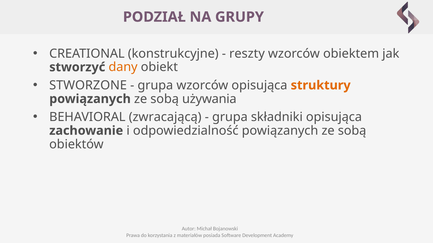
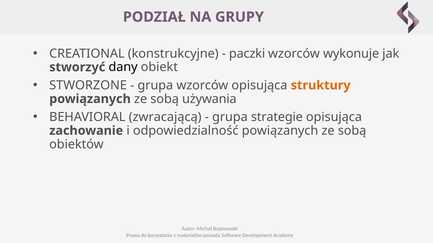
reszty: reszty -> paczki (247, 54)
obiektem: obiektem -> wykonuje (351, 54)
dany colour: orange -> black (123, 67)
składniki: składniki -> strategie (277, 117)
